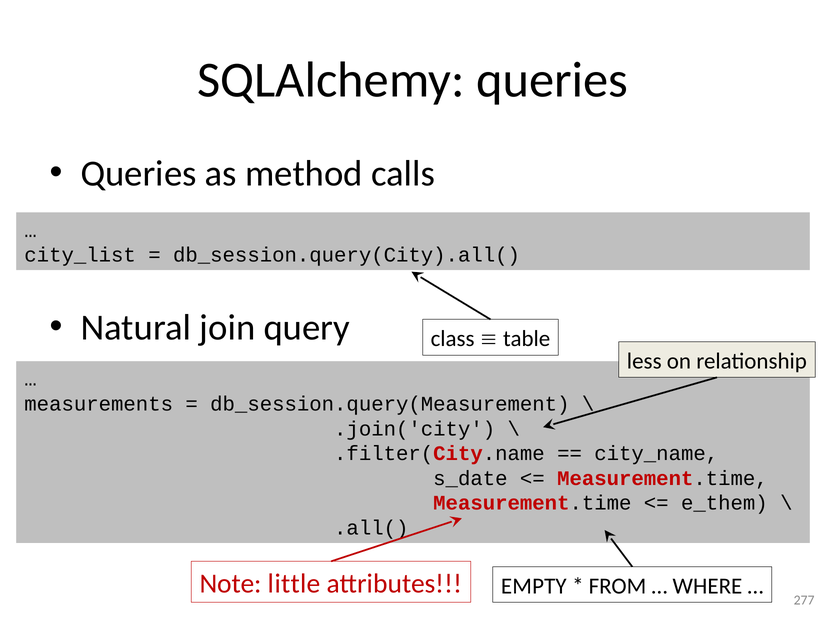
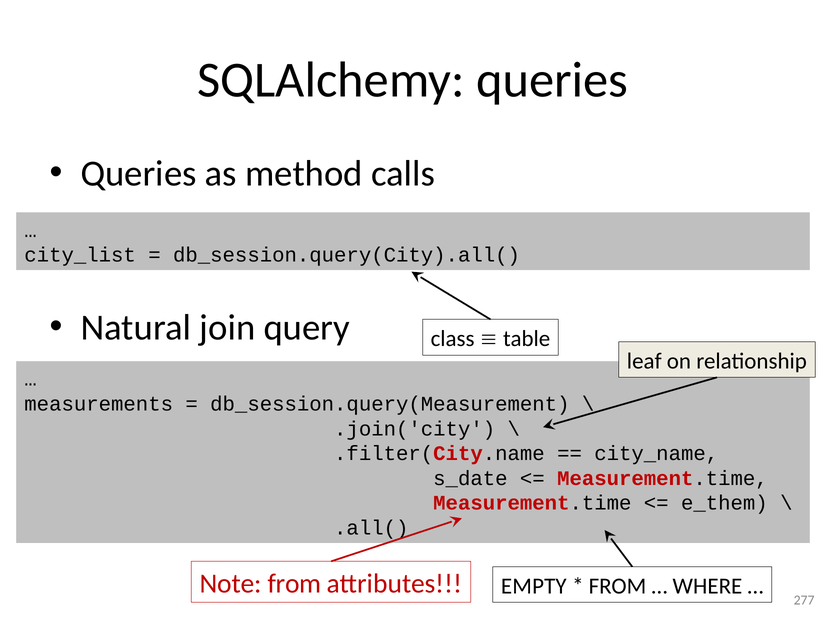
less: less -> leaf (644, 361)
Note little: little -> from (294, 583)
